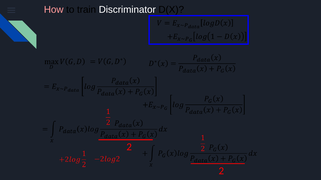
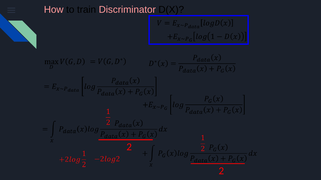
Discriminator colour: white -> pink (127, 10)
